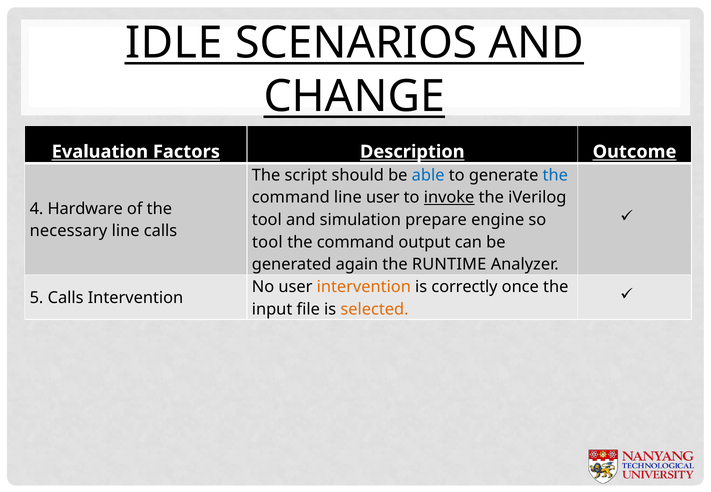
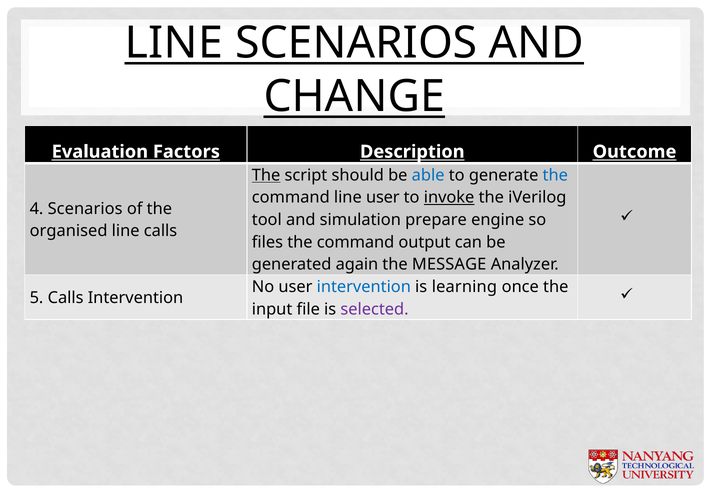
IDLE: IDLE -> LINE (174, 43)
The underline: none -> present (266, 175)
4 Hardware: Hardware -> Scenarios (85, 209)
necessary: necessary -> organised (69, 231)
tool: tool -> files (267, 242)
RUNTIME: RUNTIME -> MESSAGE (449, 265)
intervention colour: orange -> blue (364, 287)
correctly: correctly -> learning (464, 287)
selected colour: orange -> purple (375, 309)
